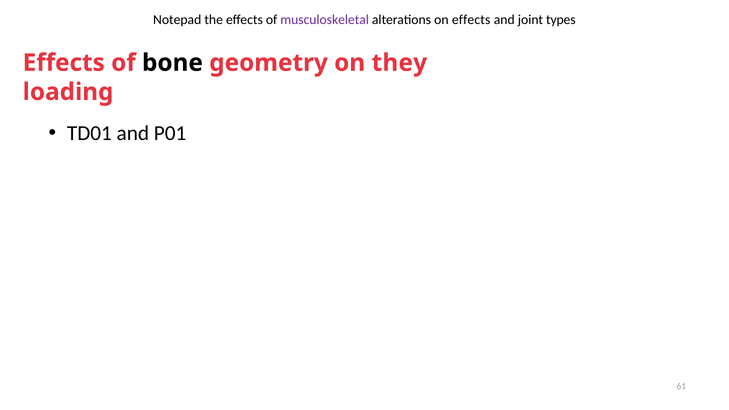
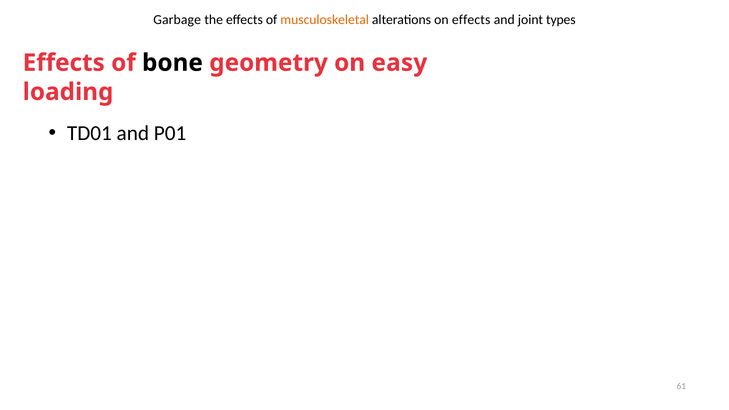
Notepad: Notepad -> Garbage (177, 20)
musculoskeletal colour: purple -> orange (325, 20)
they: they -> easy (399, 63)
